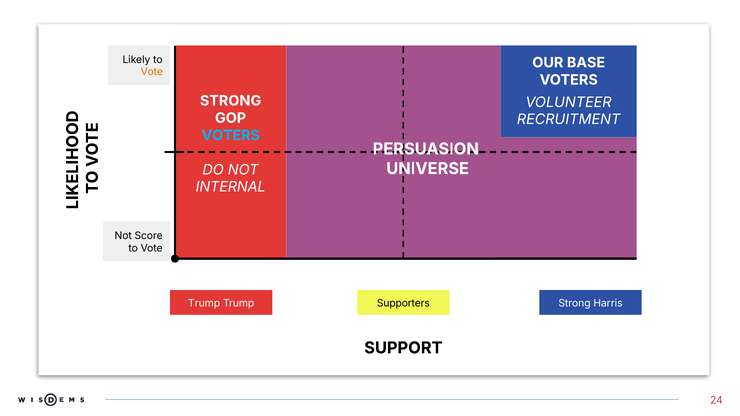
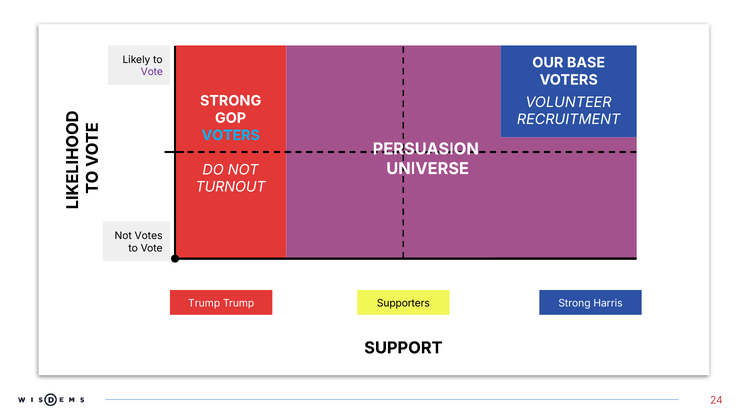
Vote colour: orange -> purple (152, 72)
INTERNAL: INTERNAL -> TURNOUT (231, 187)
Score: Score -> Votes (149, 236)
